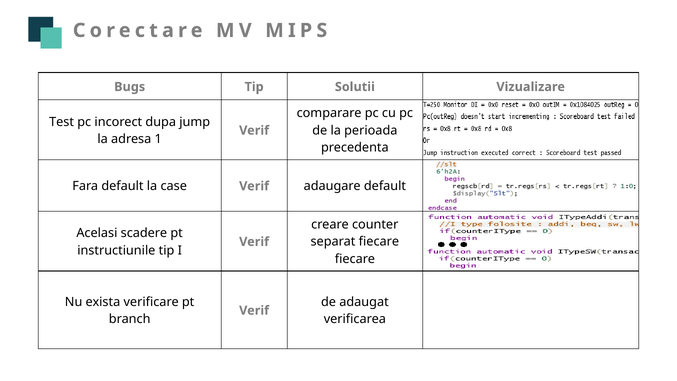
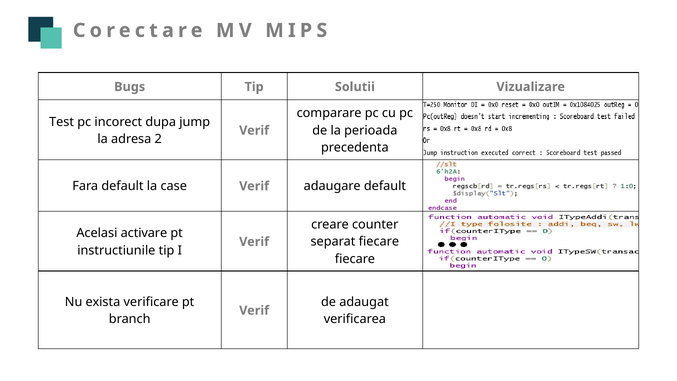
1: 1 -> 2 (158, 139)
scadere: scadere -> activare (144, 233)
